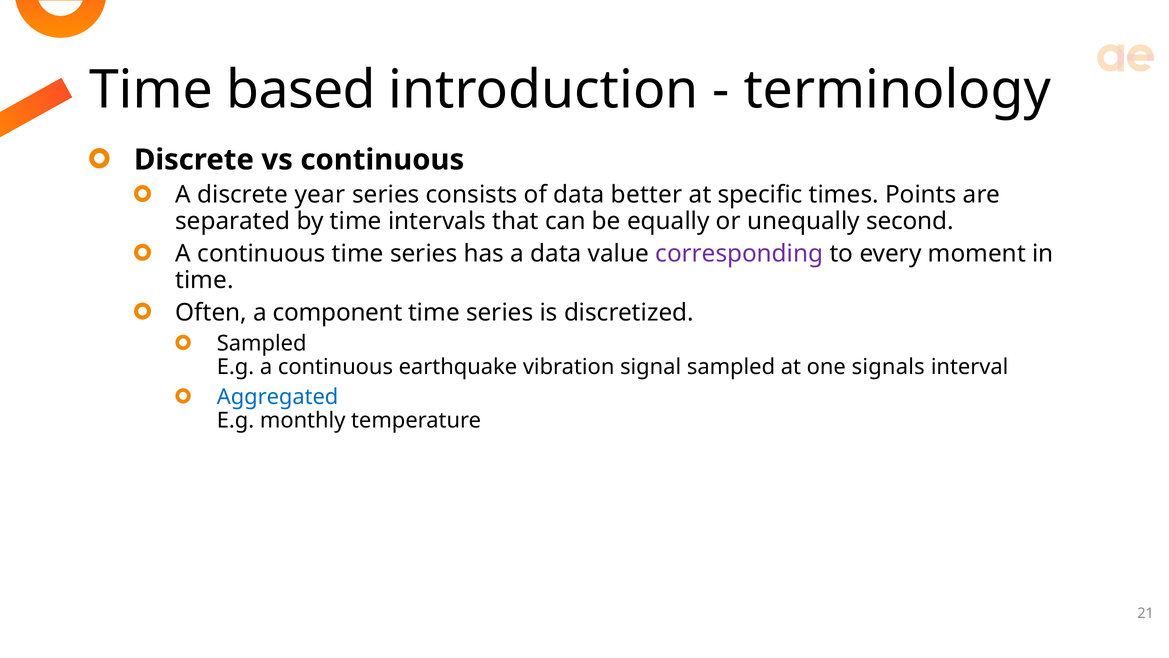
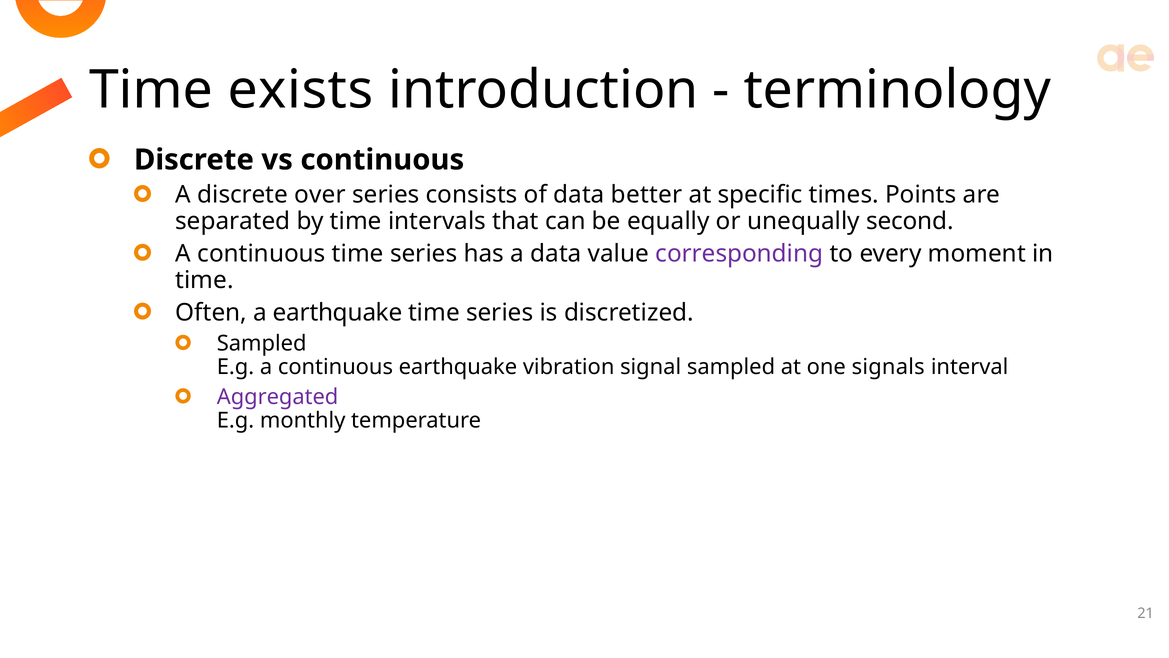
based: based -> exists (300, 90)
year: year -> over (320, 195)
a component: component -> earthquake (338, 312)
Aggregated colour: blue -> purple (278, 397)
